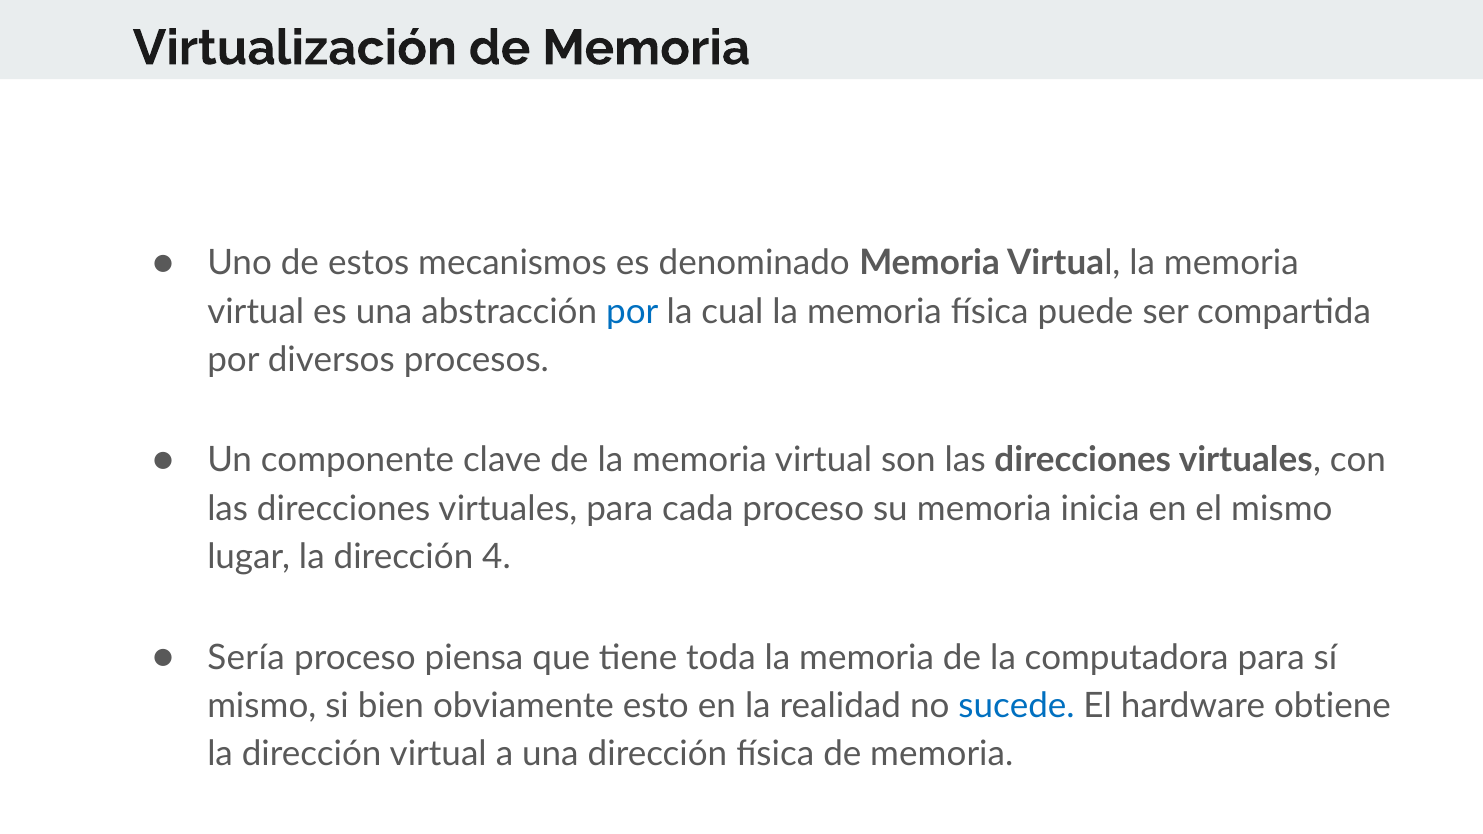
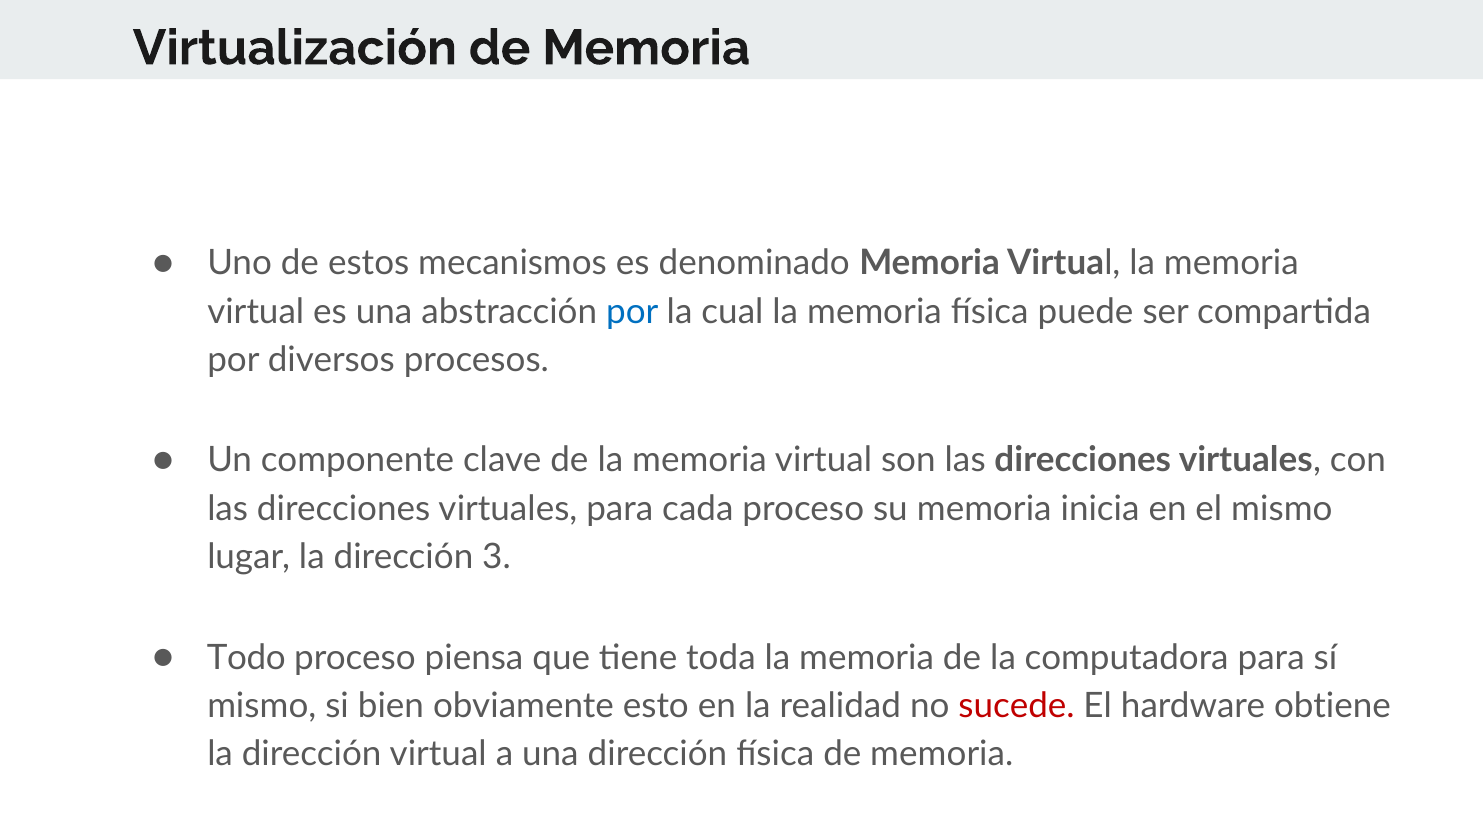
4: 4 -> 3 (497, 557)
Sería: Sería -> Todo (246, 658)
sucede colour: blue -> red (1017, 706)
